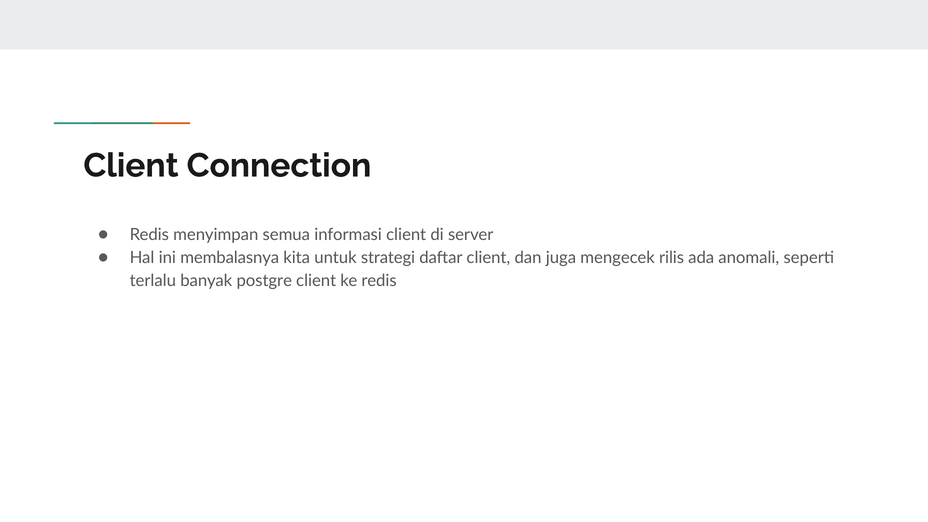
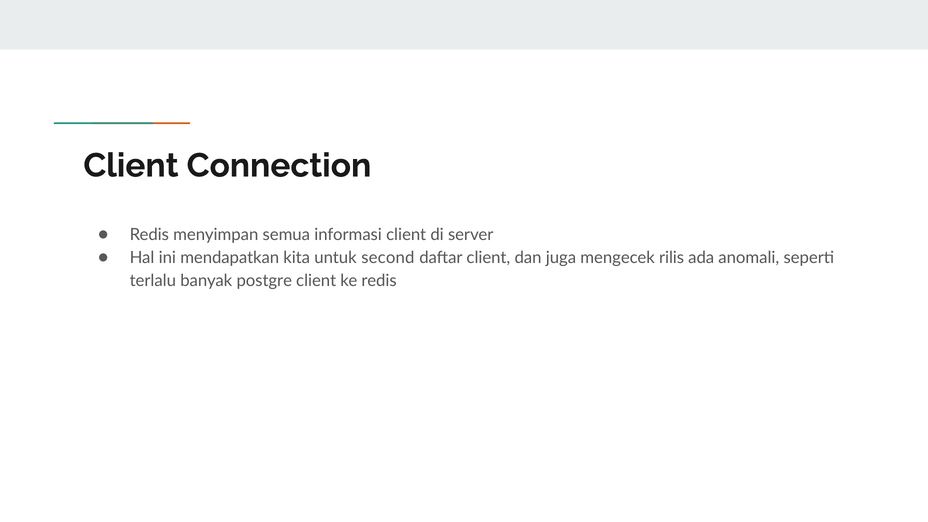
membalasnya: membalasnya -> mendapatkan (230, 258)
strategi: strategi -> second (388, 258)
